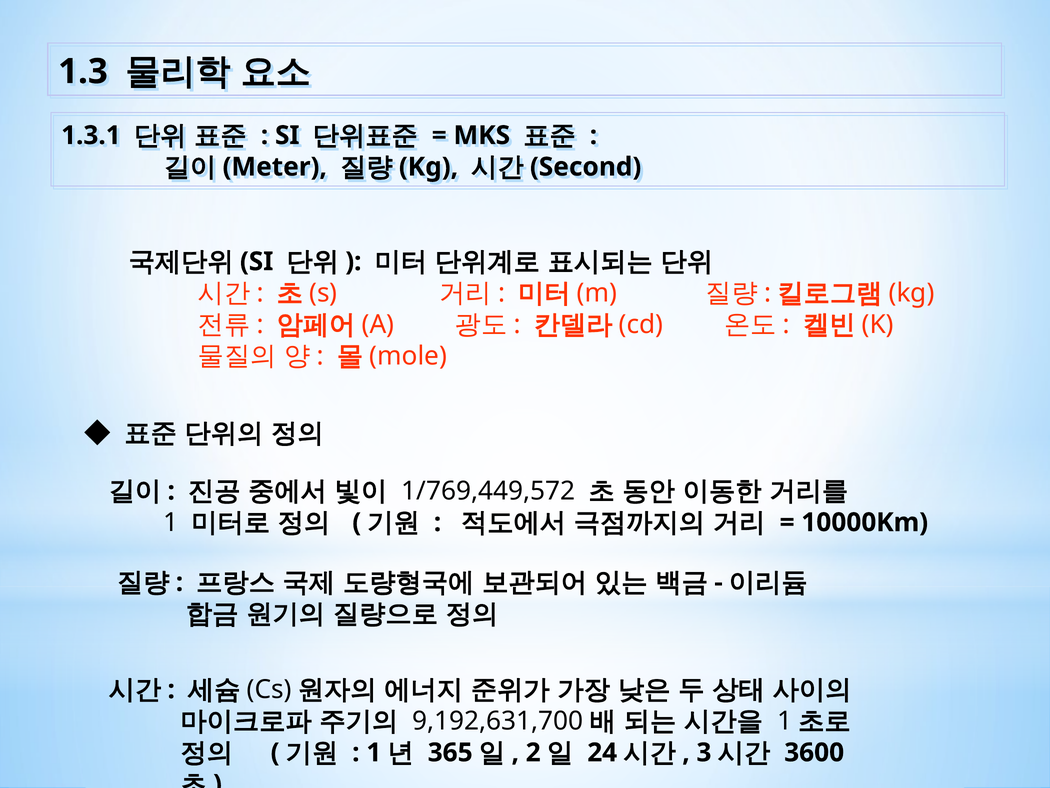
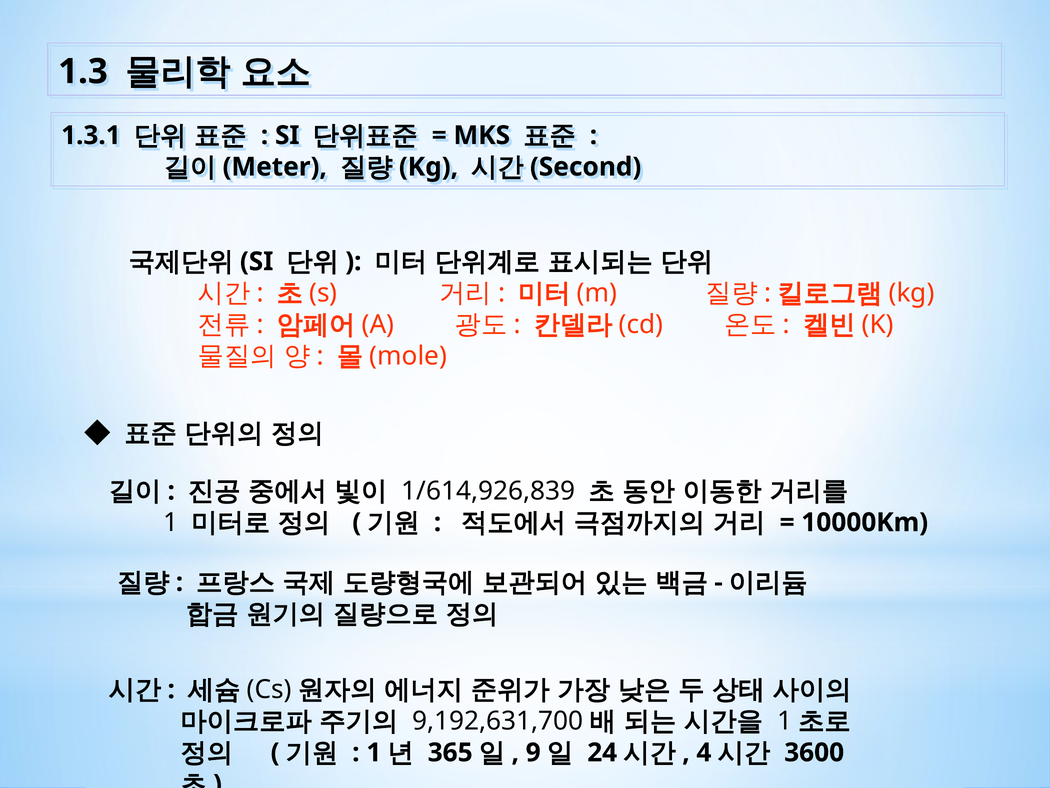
1/769,449,572: 1/769,449,572 -> 1/614,926,839 (488, 491)
2: 2 -> 9 (533, 752)
3: 3 -> 4 (704, 752)
